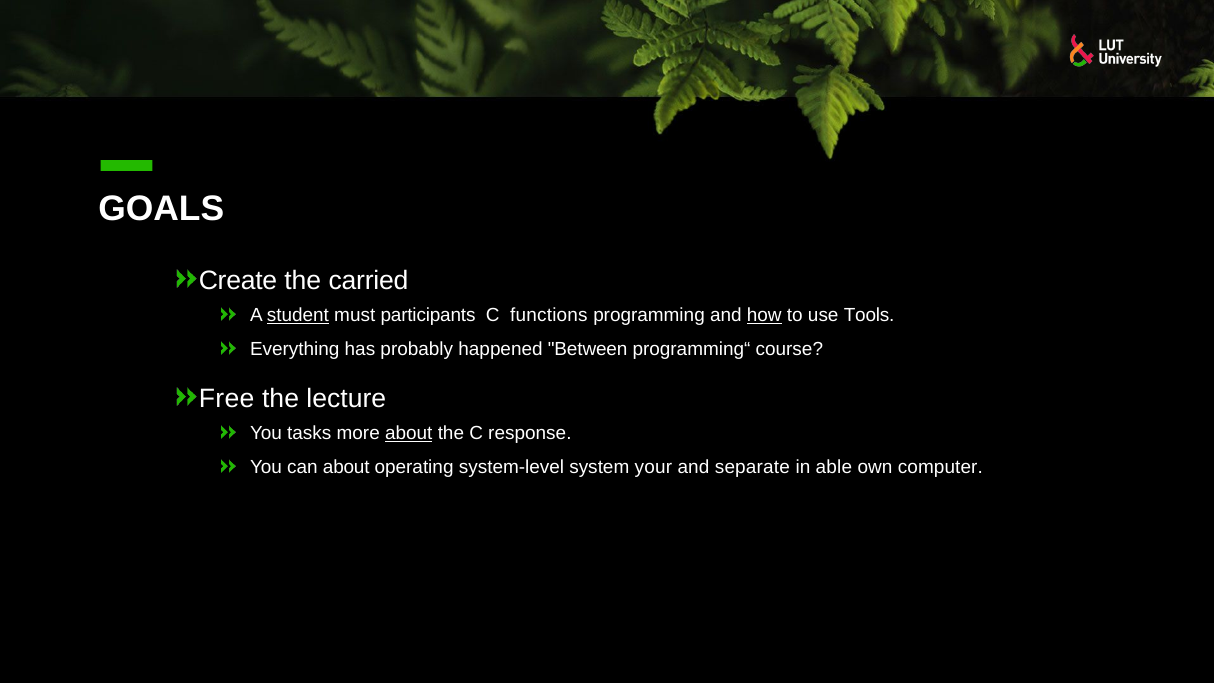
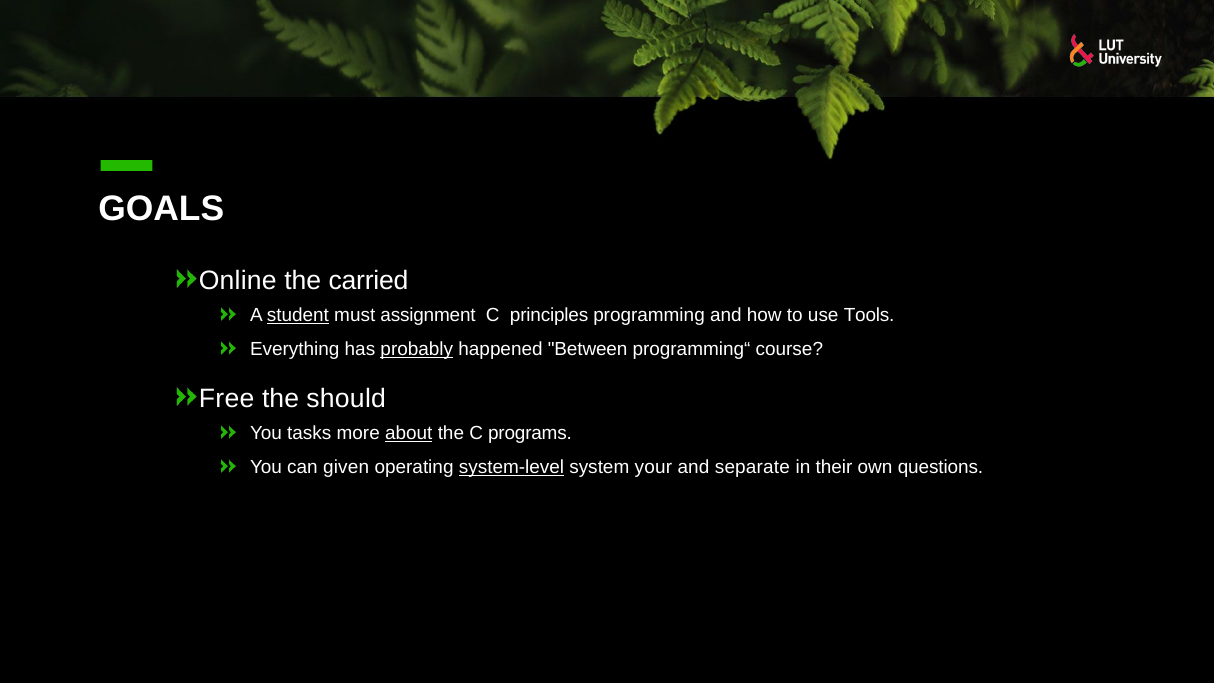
Create: Create -> Online (238, 280)
participants: participants -> assignment (428, 315)
functions: functions -> principles (549, 315)
how underline: present -> none (764, 315)
probably underline: none -> present (417, 349)
lecture: lecture -> should (346, 398)
response: response -> programs (530, 434)
can about: about -> given (346, 467)
system-level underline: none -> present (511, 467)
able: able -> their (834, 467)
computer: computer -> questions (940, 467)
